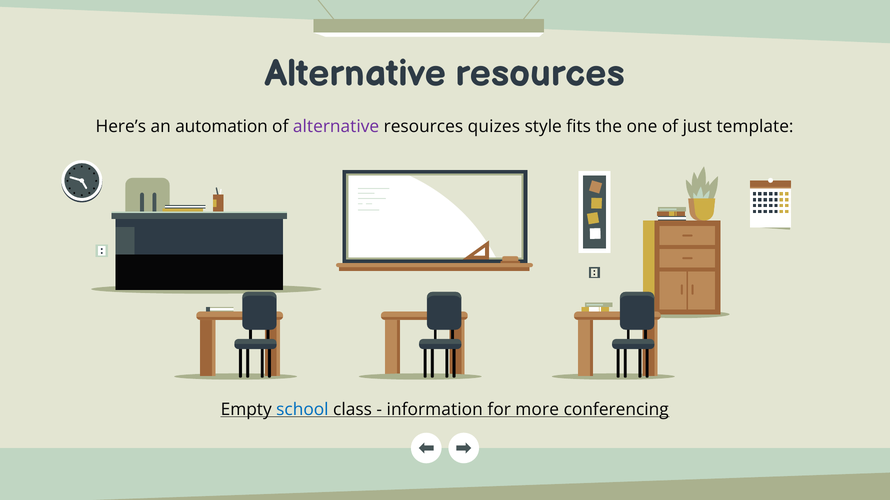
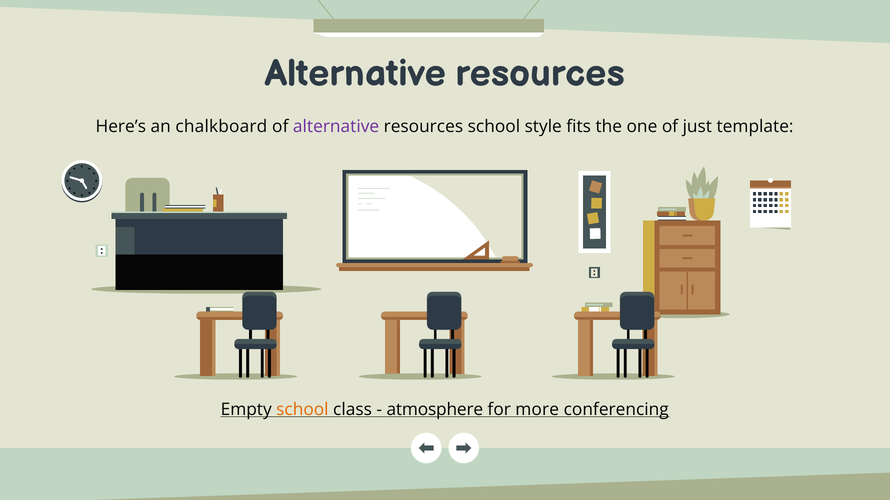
automation: automation -> chalkboard (221, 127)
resources quizes: quizes -> school (494, 127)
school colour: blue -> orange (302, 410)
information: information -> atmosphere (435, 410)
